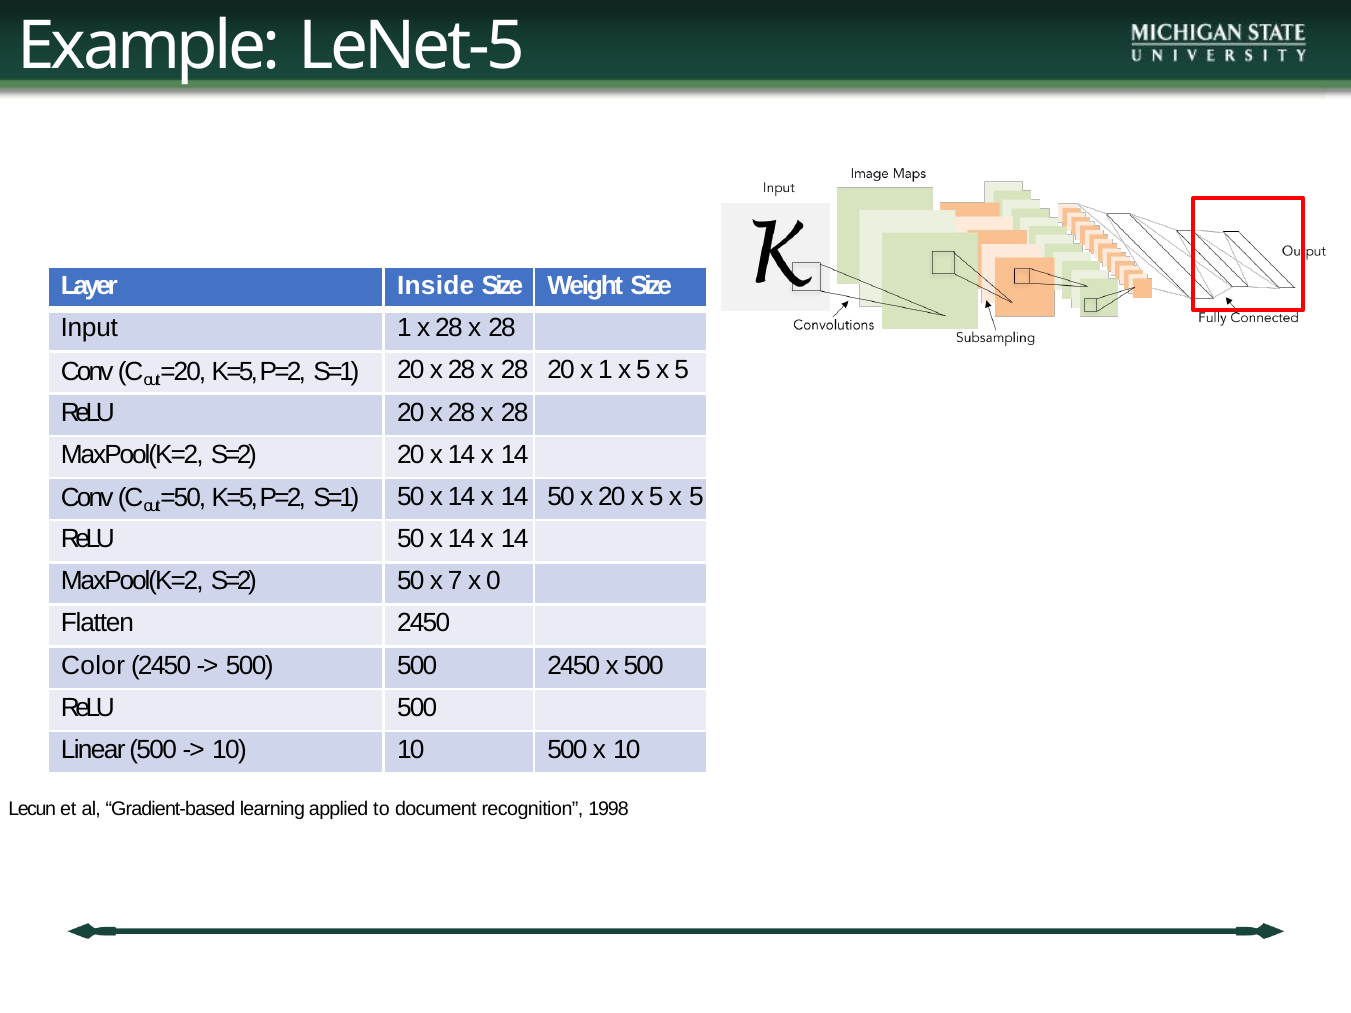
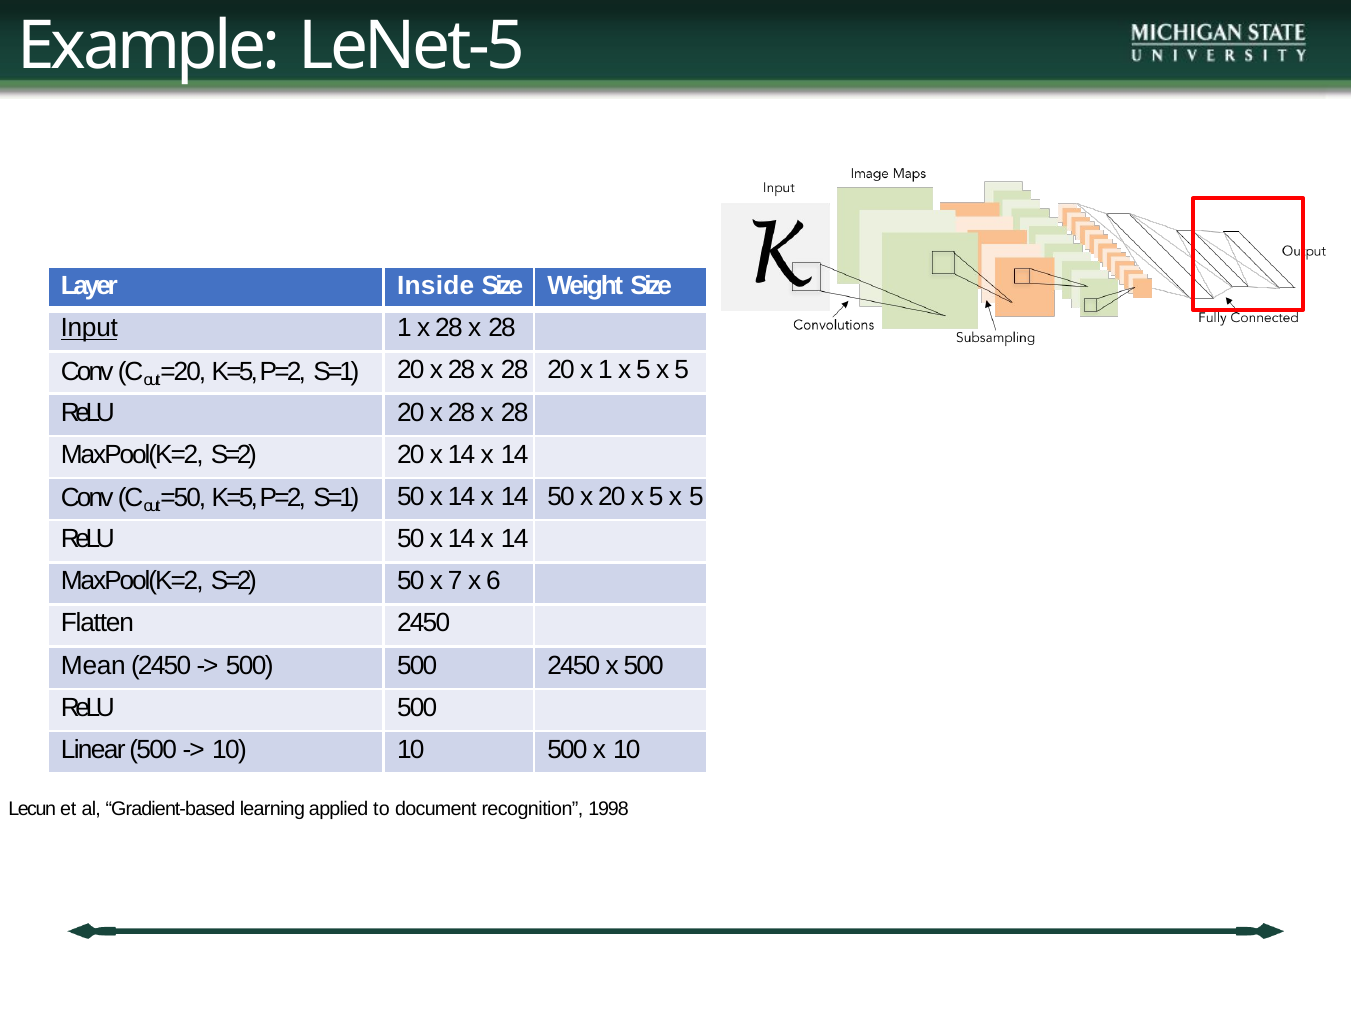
Input underline: none -> present (89, 328)
0: 0 -> 6 (493, 581)
Color: Color -> Mean (93, 666)
